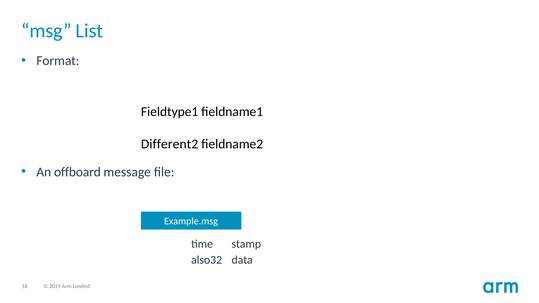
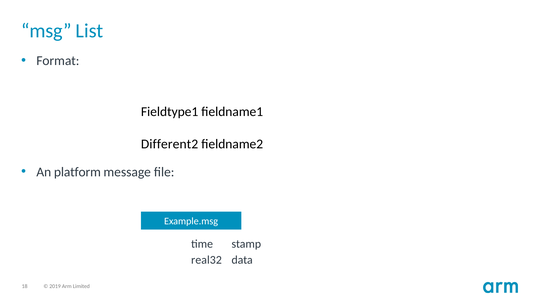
offboard: offboard -> platform (77, 172)
also32: also32 -> real32 (206, 260)
